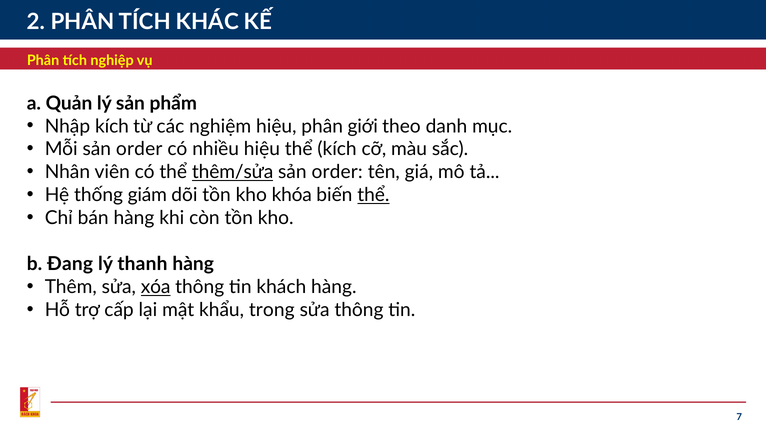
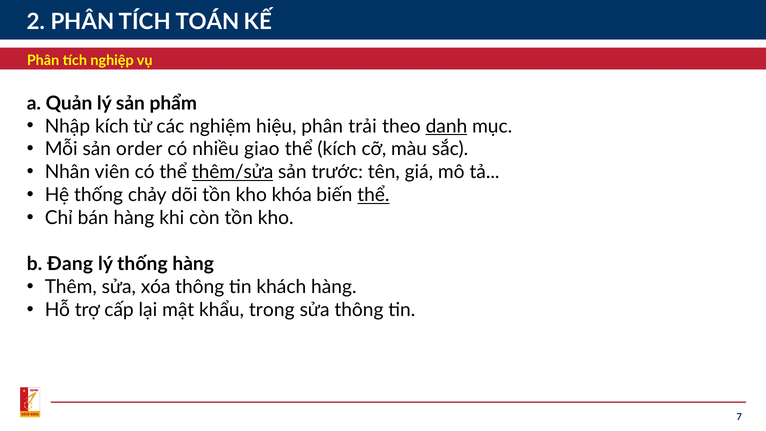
KHÁC: KHÁC -> TOÁN (207, 22)
giới: giới -> trải (363, 126)
danh underline: none -> present (446, 126)
nhiều hiệu: hiệu -> giao (262, 149)
order: order -> trước (337, 172)
giám: giám -> chảy (147, 195)
lý thanh: thanh -> thống (142, 264)
xóa underline: present -> none (156, 287)
